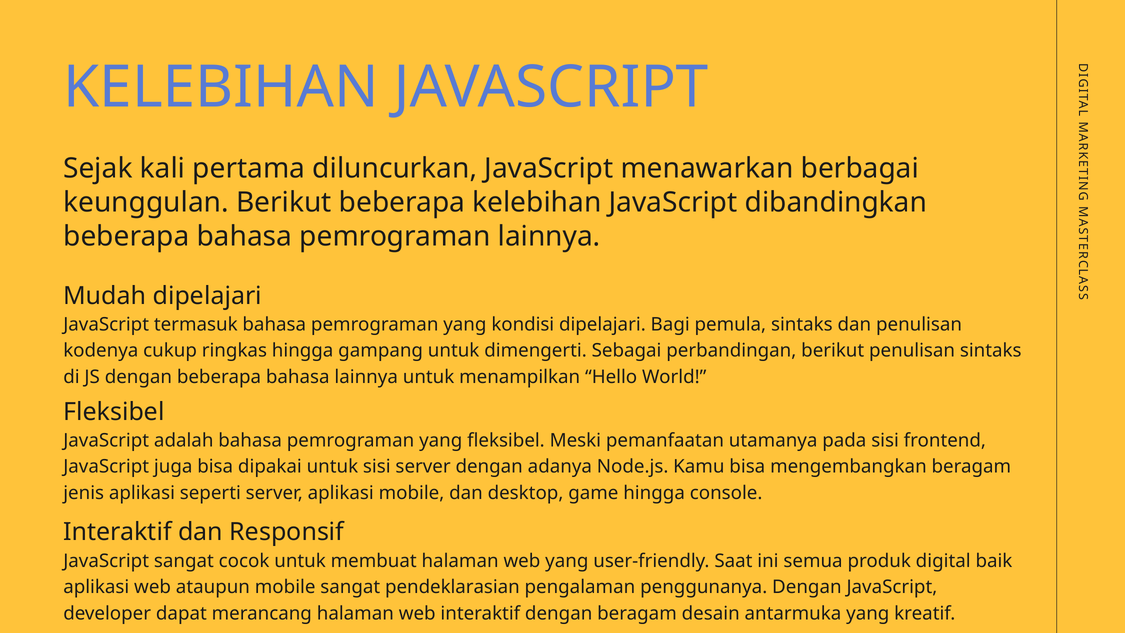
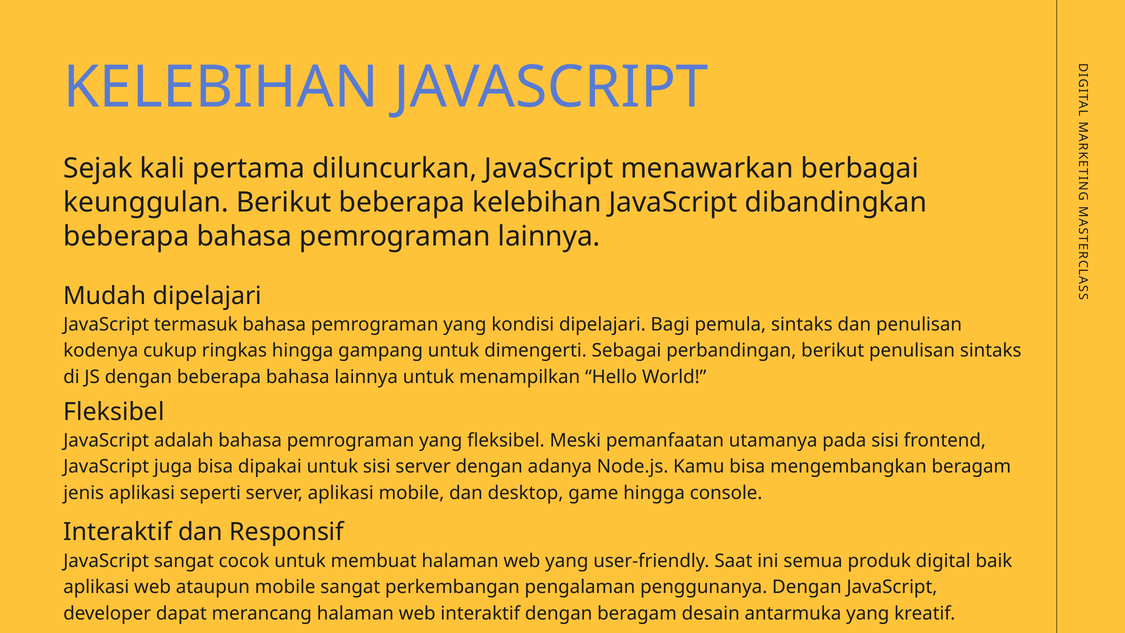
pendeklarasian: pendeklarasian -> perkembangan (452, 587)
